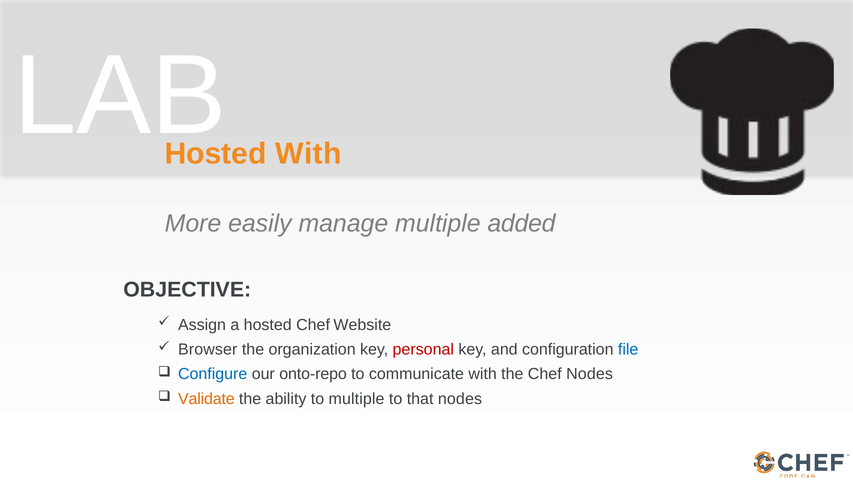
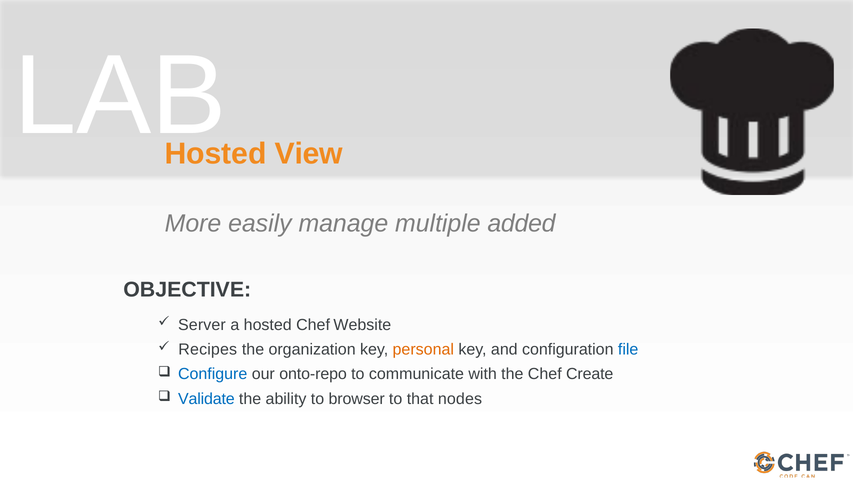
Hosted With: With -> View (309, 153)
Assign: Assign -> Server (202, 325)
Browser: Browser -> Recipes (208, 350)
personal colour: red -> orange (423, 350)
Chef Nodes: Nodes -> Create (590, 374)
Validate colour: orange -> blue (206, 399)
to multiple: multiple -> browser (357, 399)
